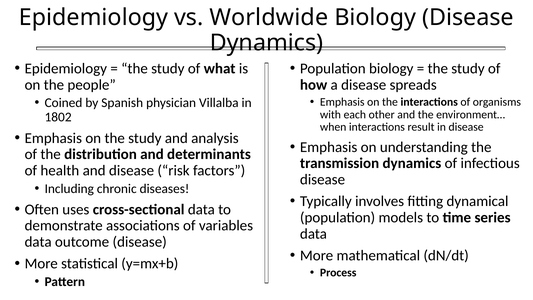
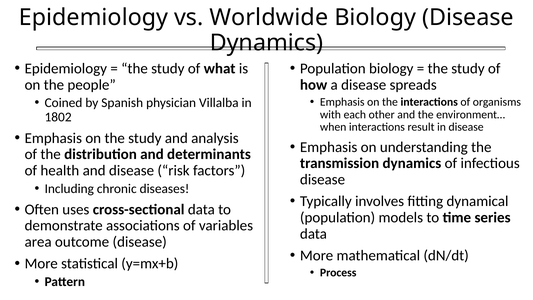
data: data -> area (38, 242)
